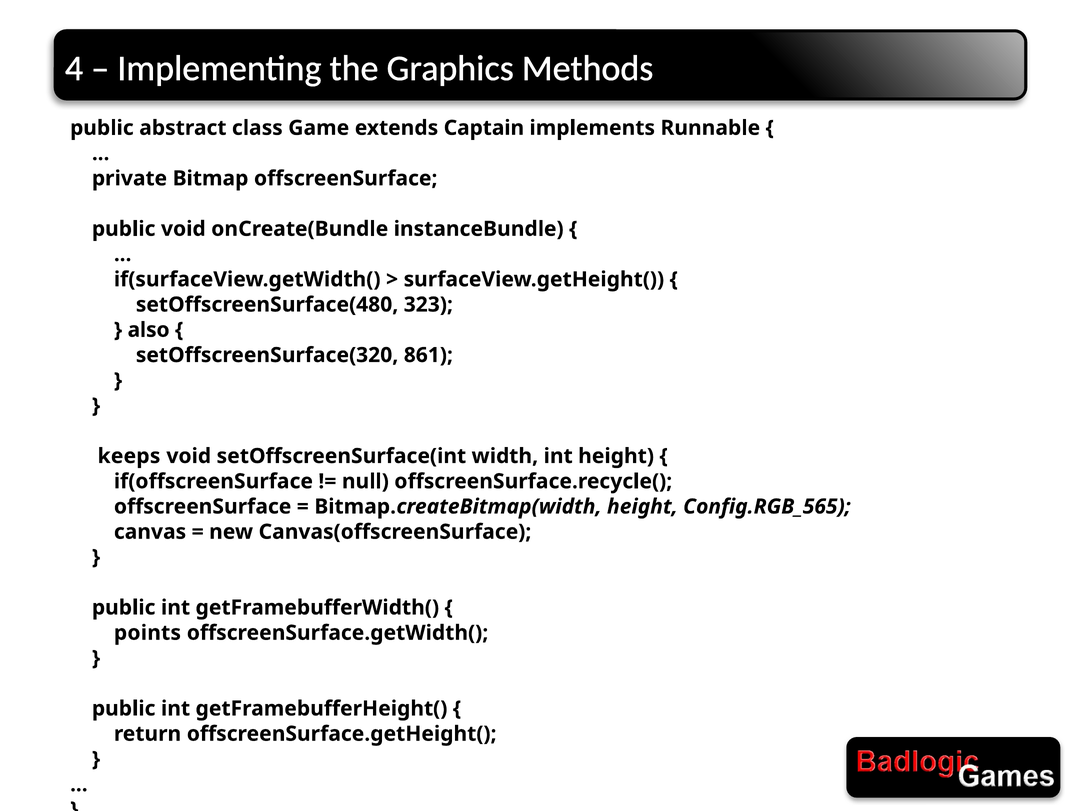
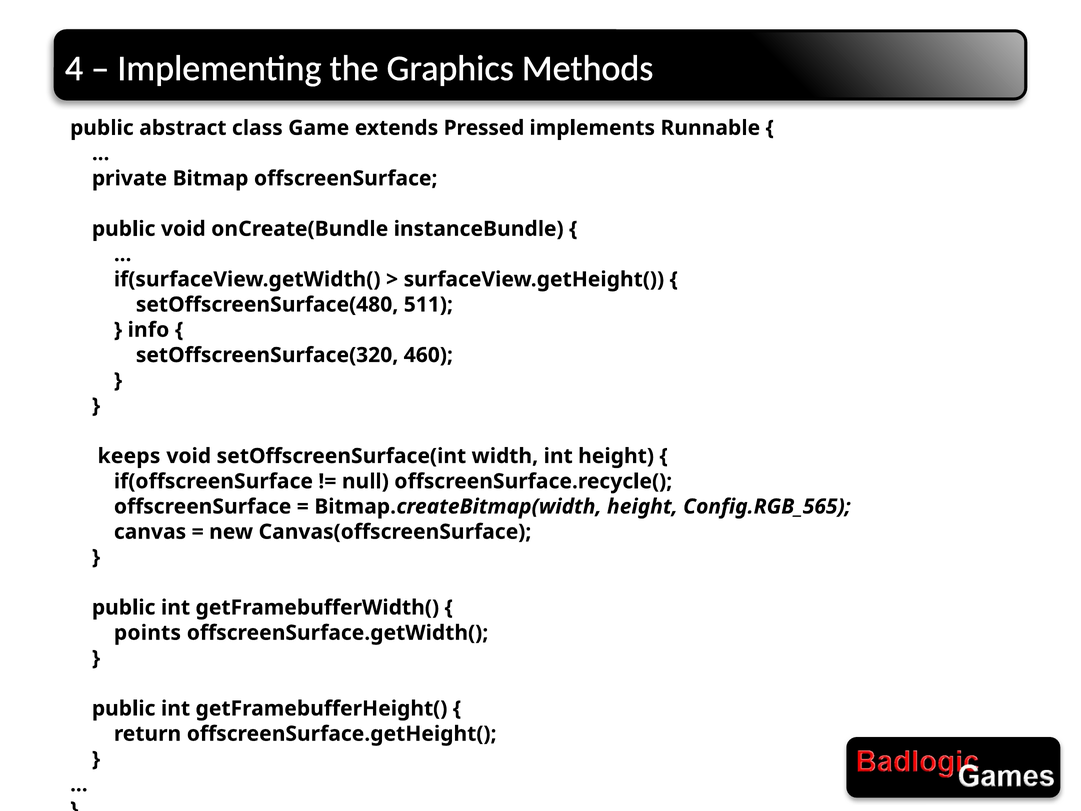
Captain: Captain -> Pressed (484, 128)
323: 323 -> 511 (428, 305)
also: also -> info (148, 330)
861: 861 -> 460 (428, 355)
